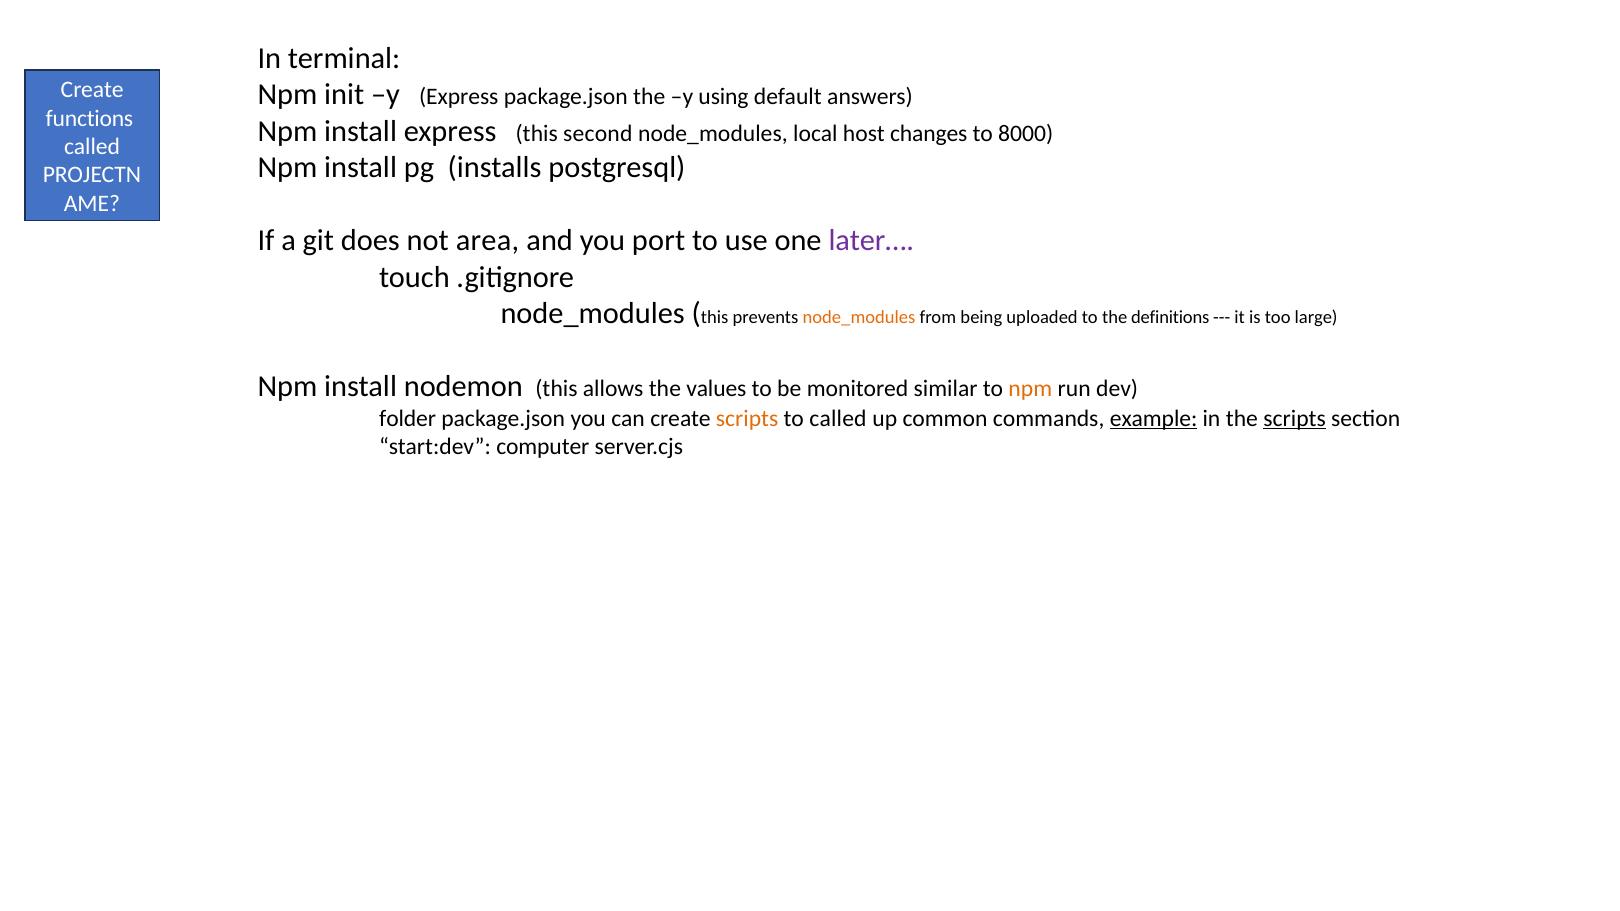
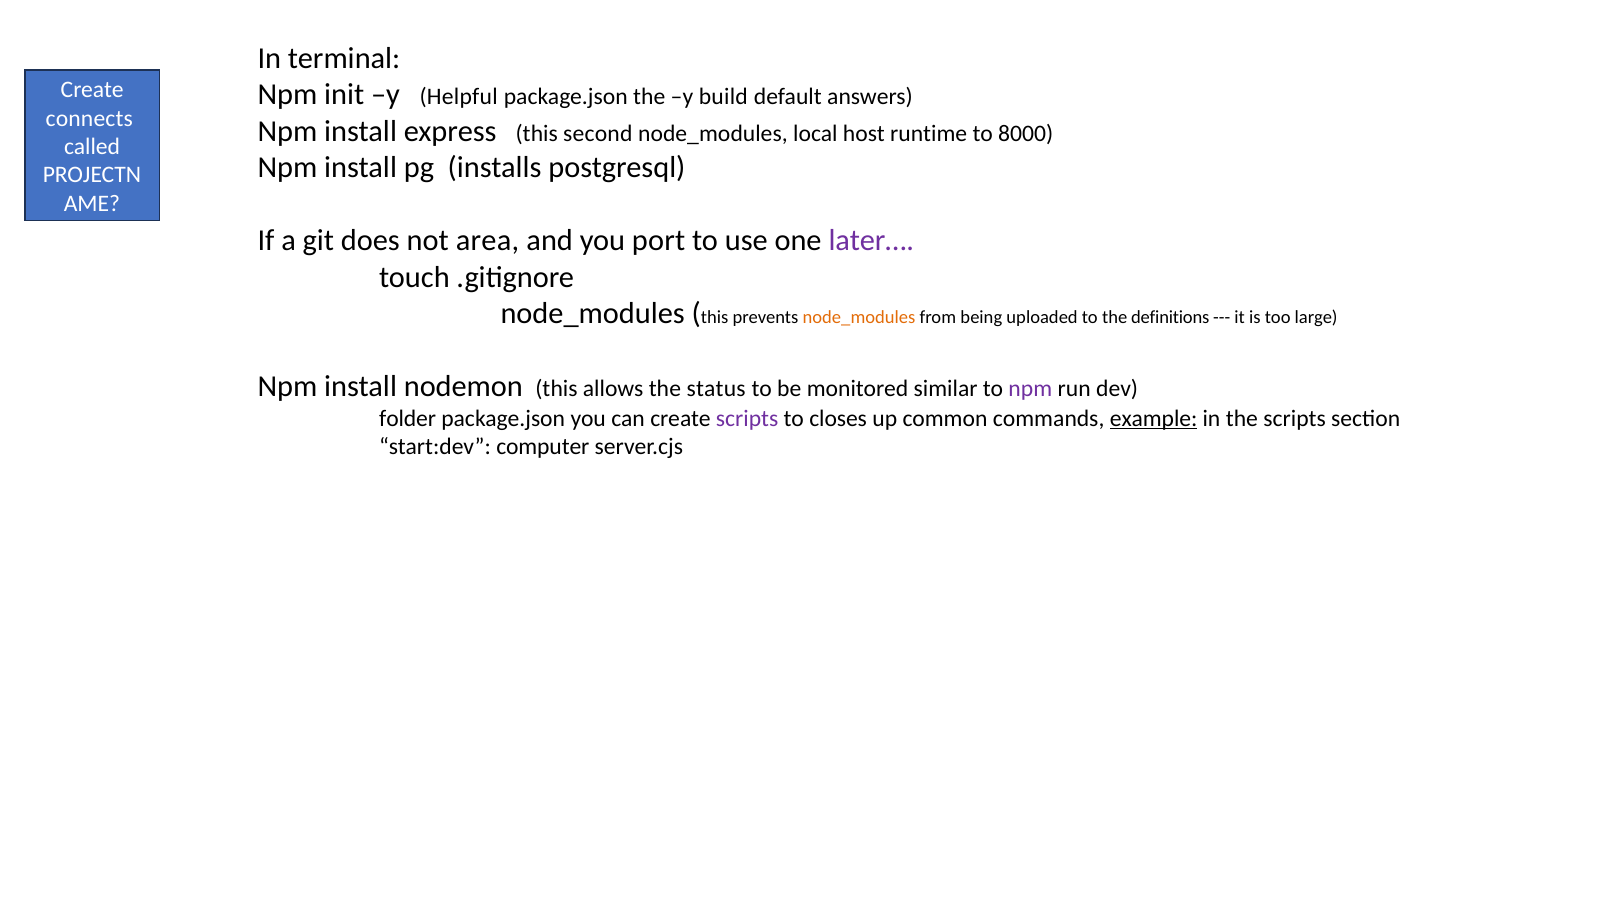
y Express: Express -> Helpful (459, 97)
using: using -> build (723, 97)
functions: functions -> connects (89, 118)
changes: changes -> runtime (929, 134)
values: values -> status (716, 389)
npm colour: orange -> purple (1030, 389)
scripts colour: orange -> purple (747, 418)
to called: called -> closes (838, 418)
scripts underline: present -> none (1295, 418)
